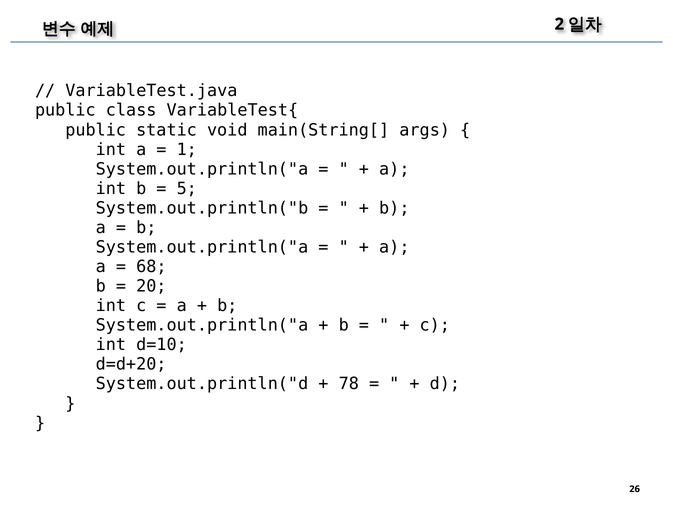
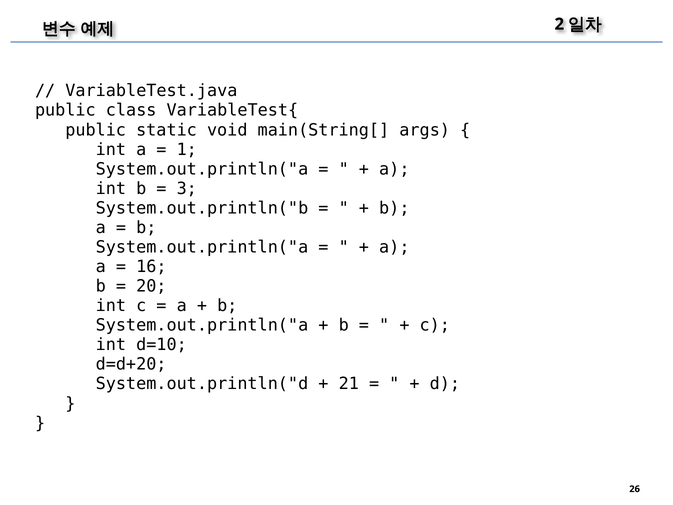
5: 5 -> 3 (187, 188)
68: 68 -> 16 (151, 267)
78: 78 -> 21 (349, 384)
